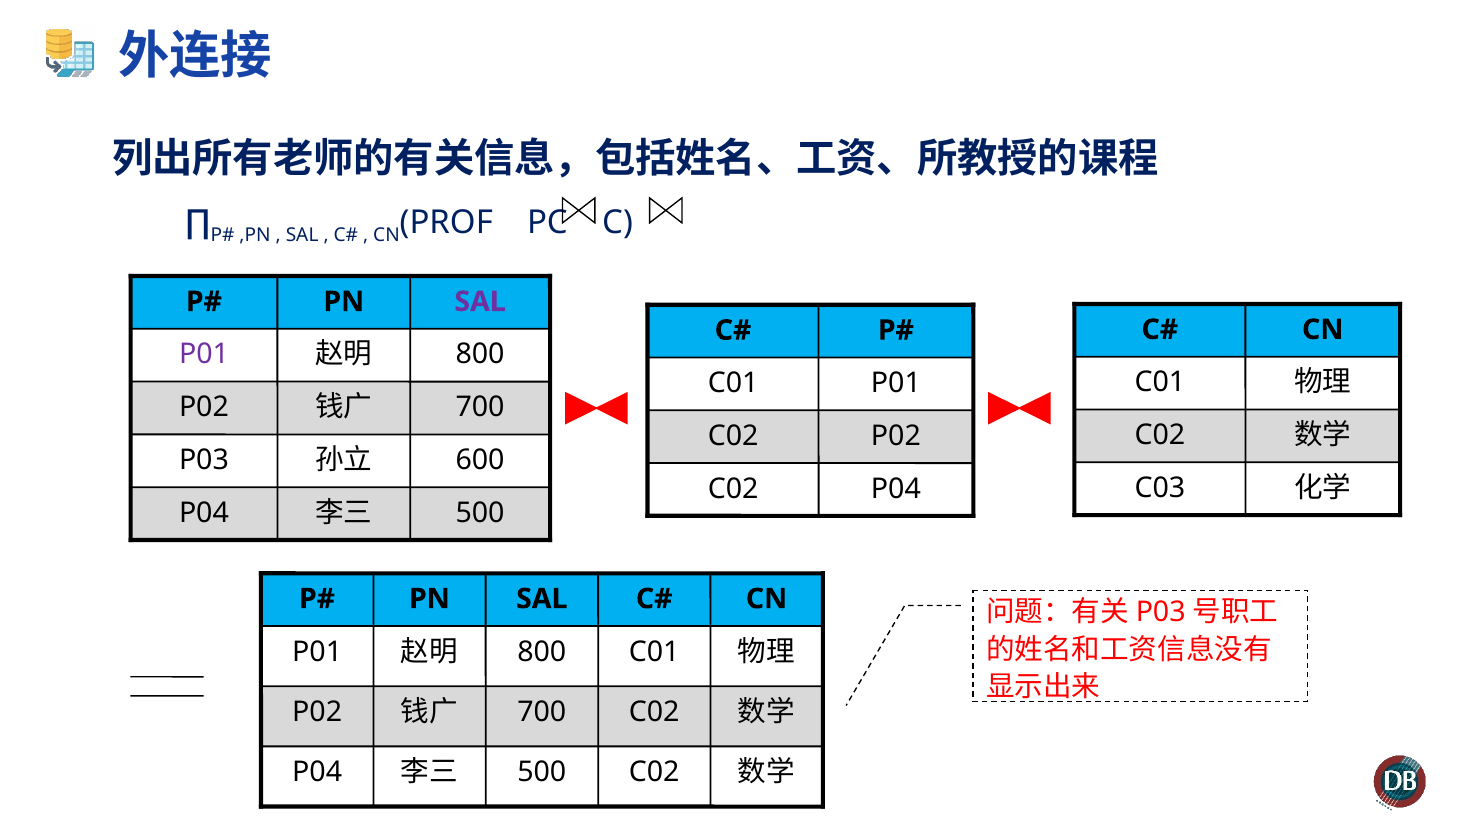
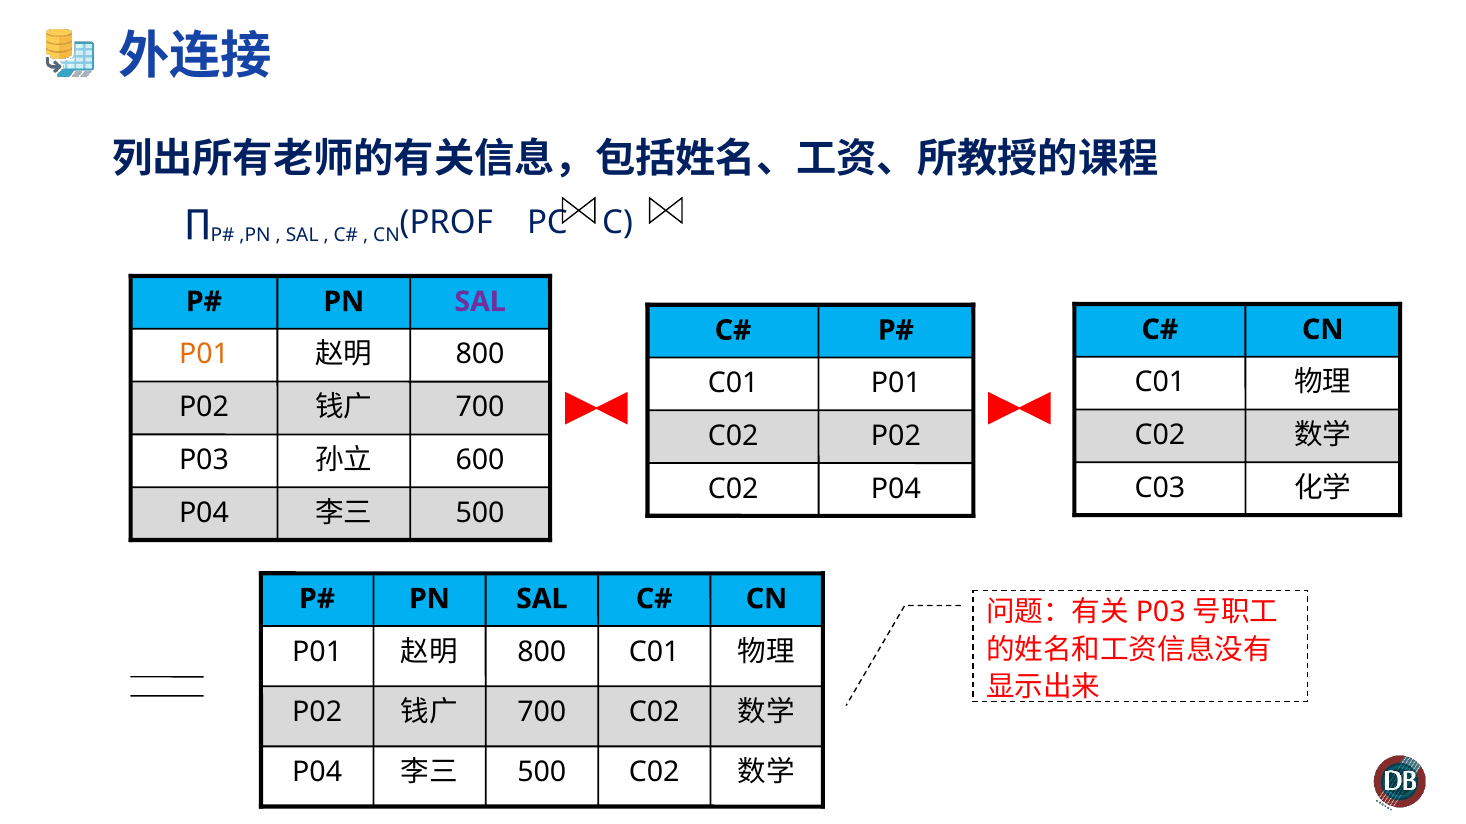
P01 colour: purple -> orange (204, 355)
